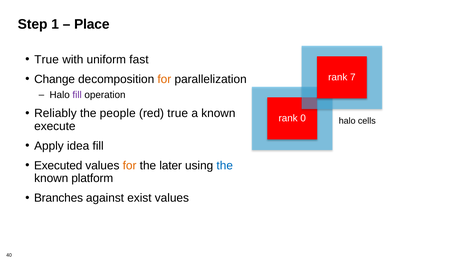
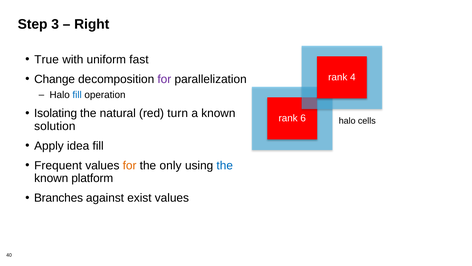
1: 1 -> 3 (55, 24)
Place: Place -> Right (92, 24)
7: 7 -> 4 (353, 77)
for colour: orange -> purple (164, 79)
fill colour: purple -> blue (77, 95)
Reliably: Reliably -> Isolating (56, 113)
people: people -> natural (118, 113)
red true: true -> turn (178, 113)
0: 0 -> 6 (303, 118)
execute: execute -> solution (55, 126)
Executed: Executed -> Frequent (58, 165)
later: later -> only (171, 165)
